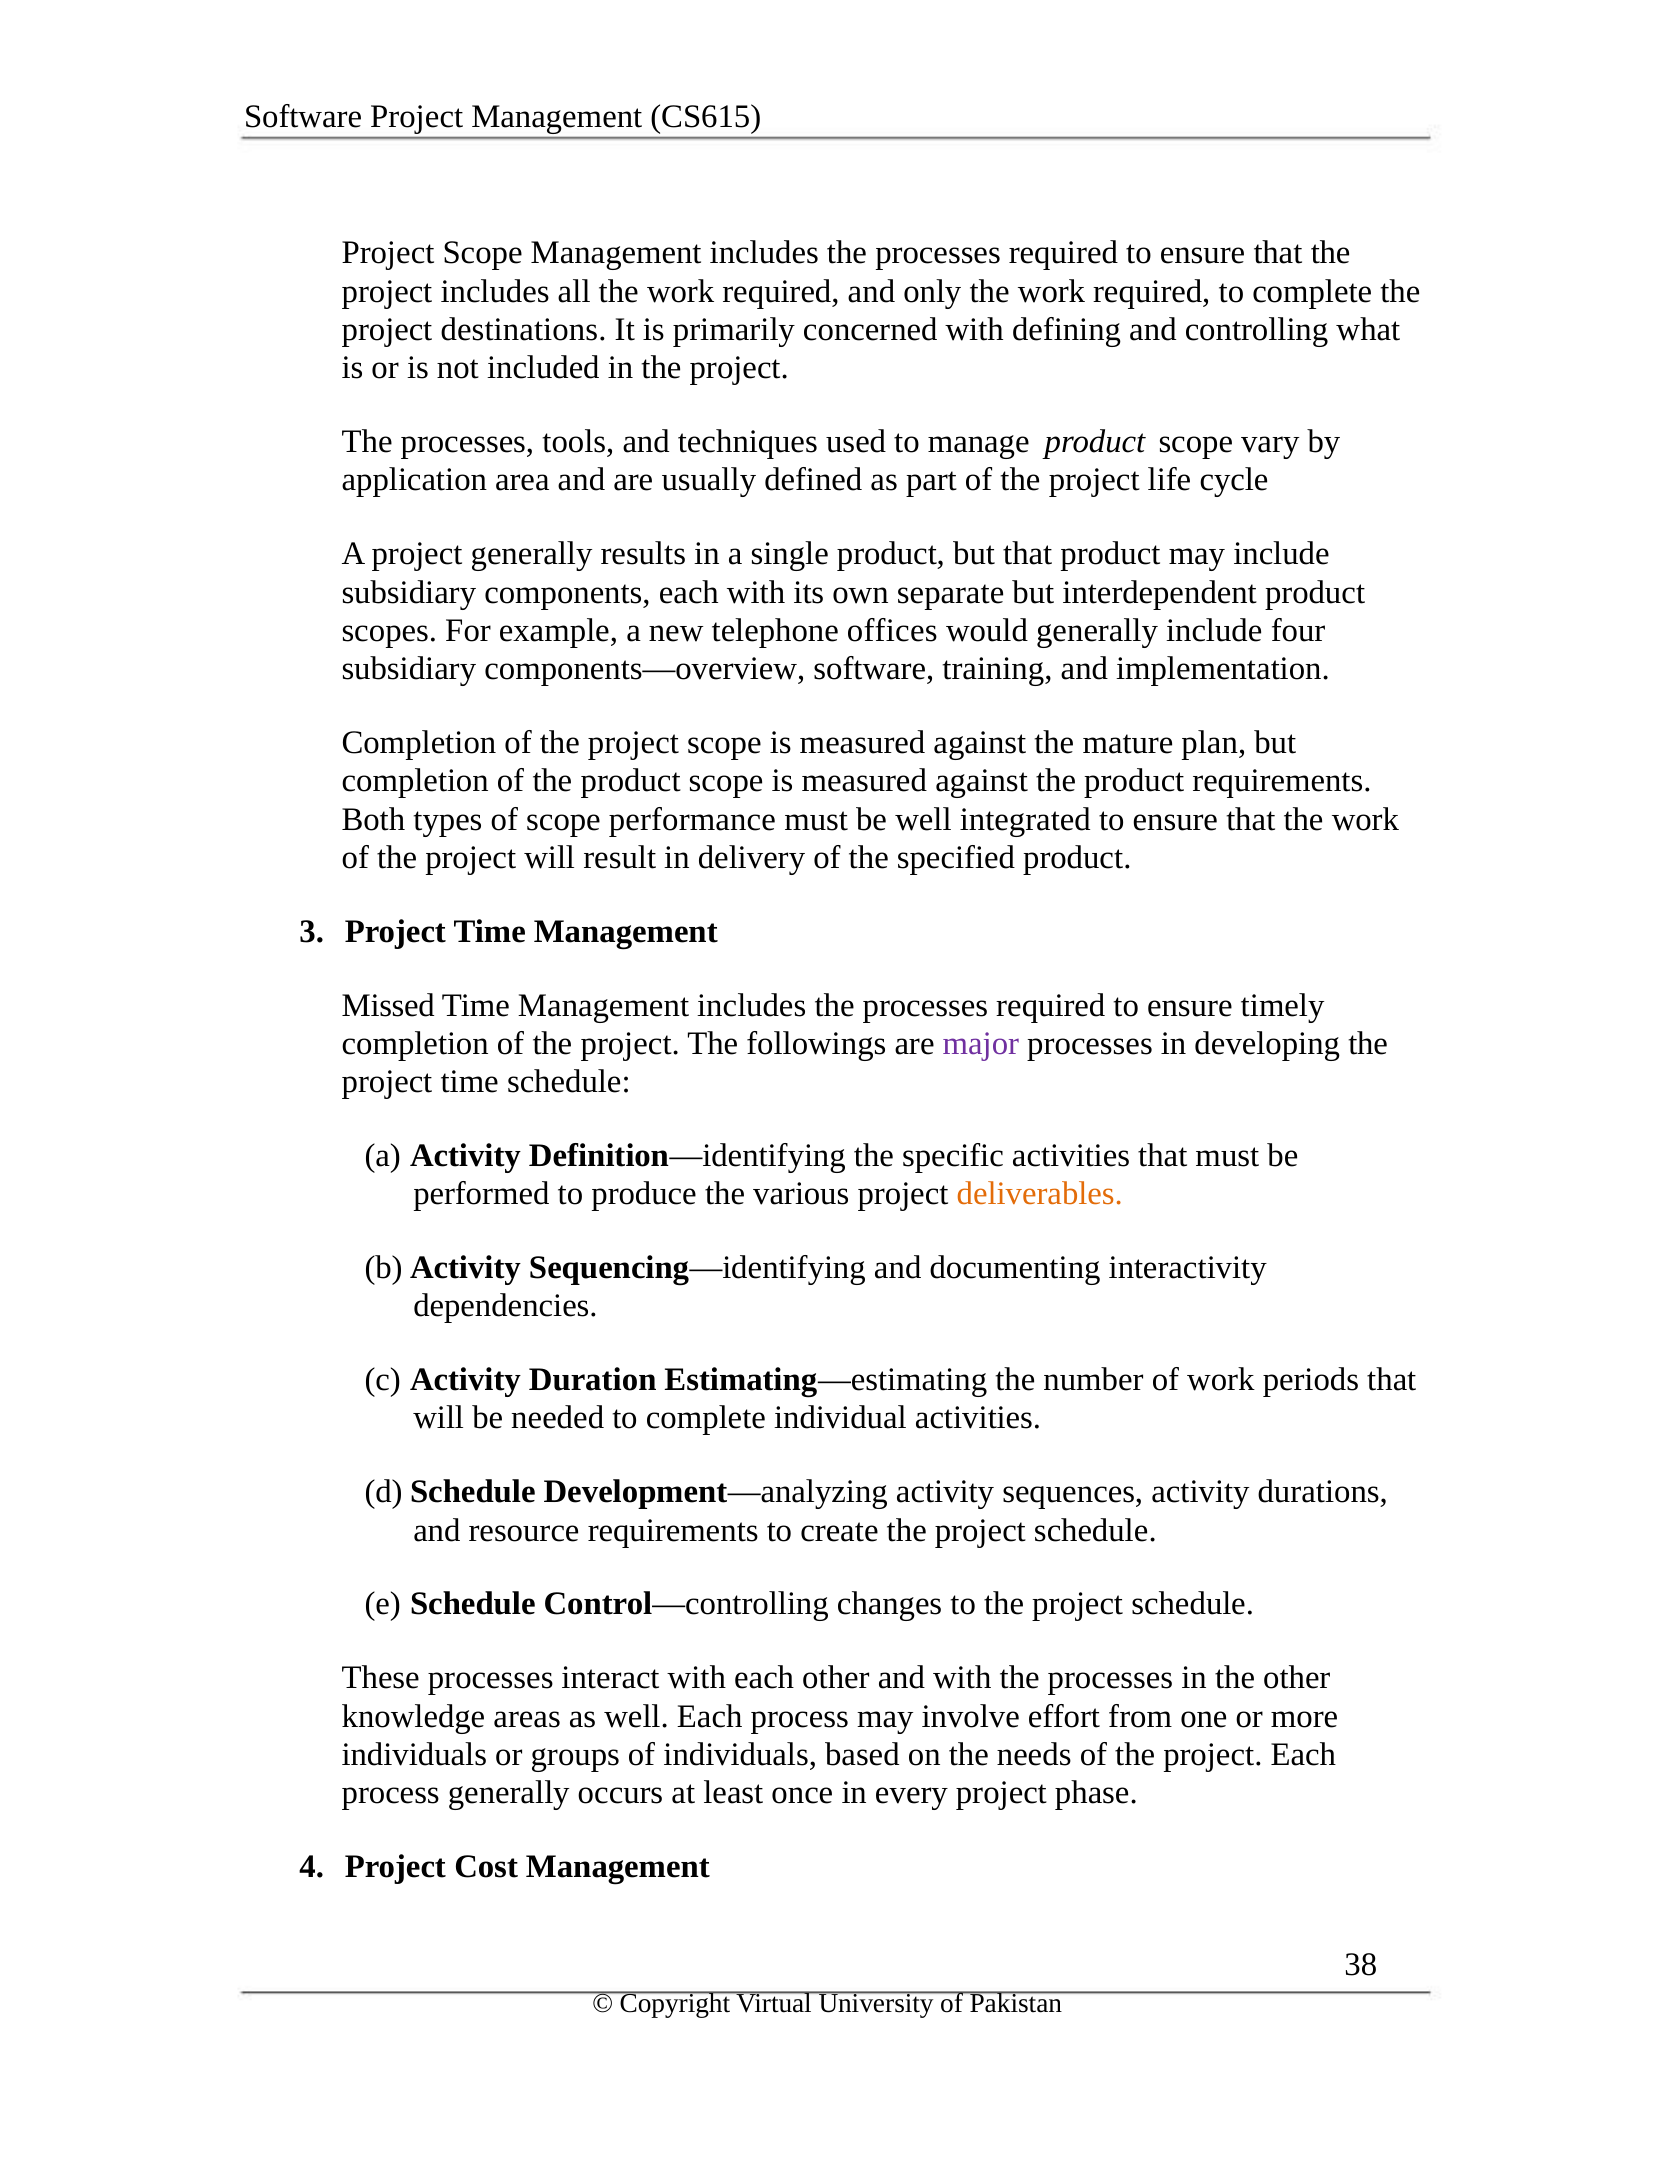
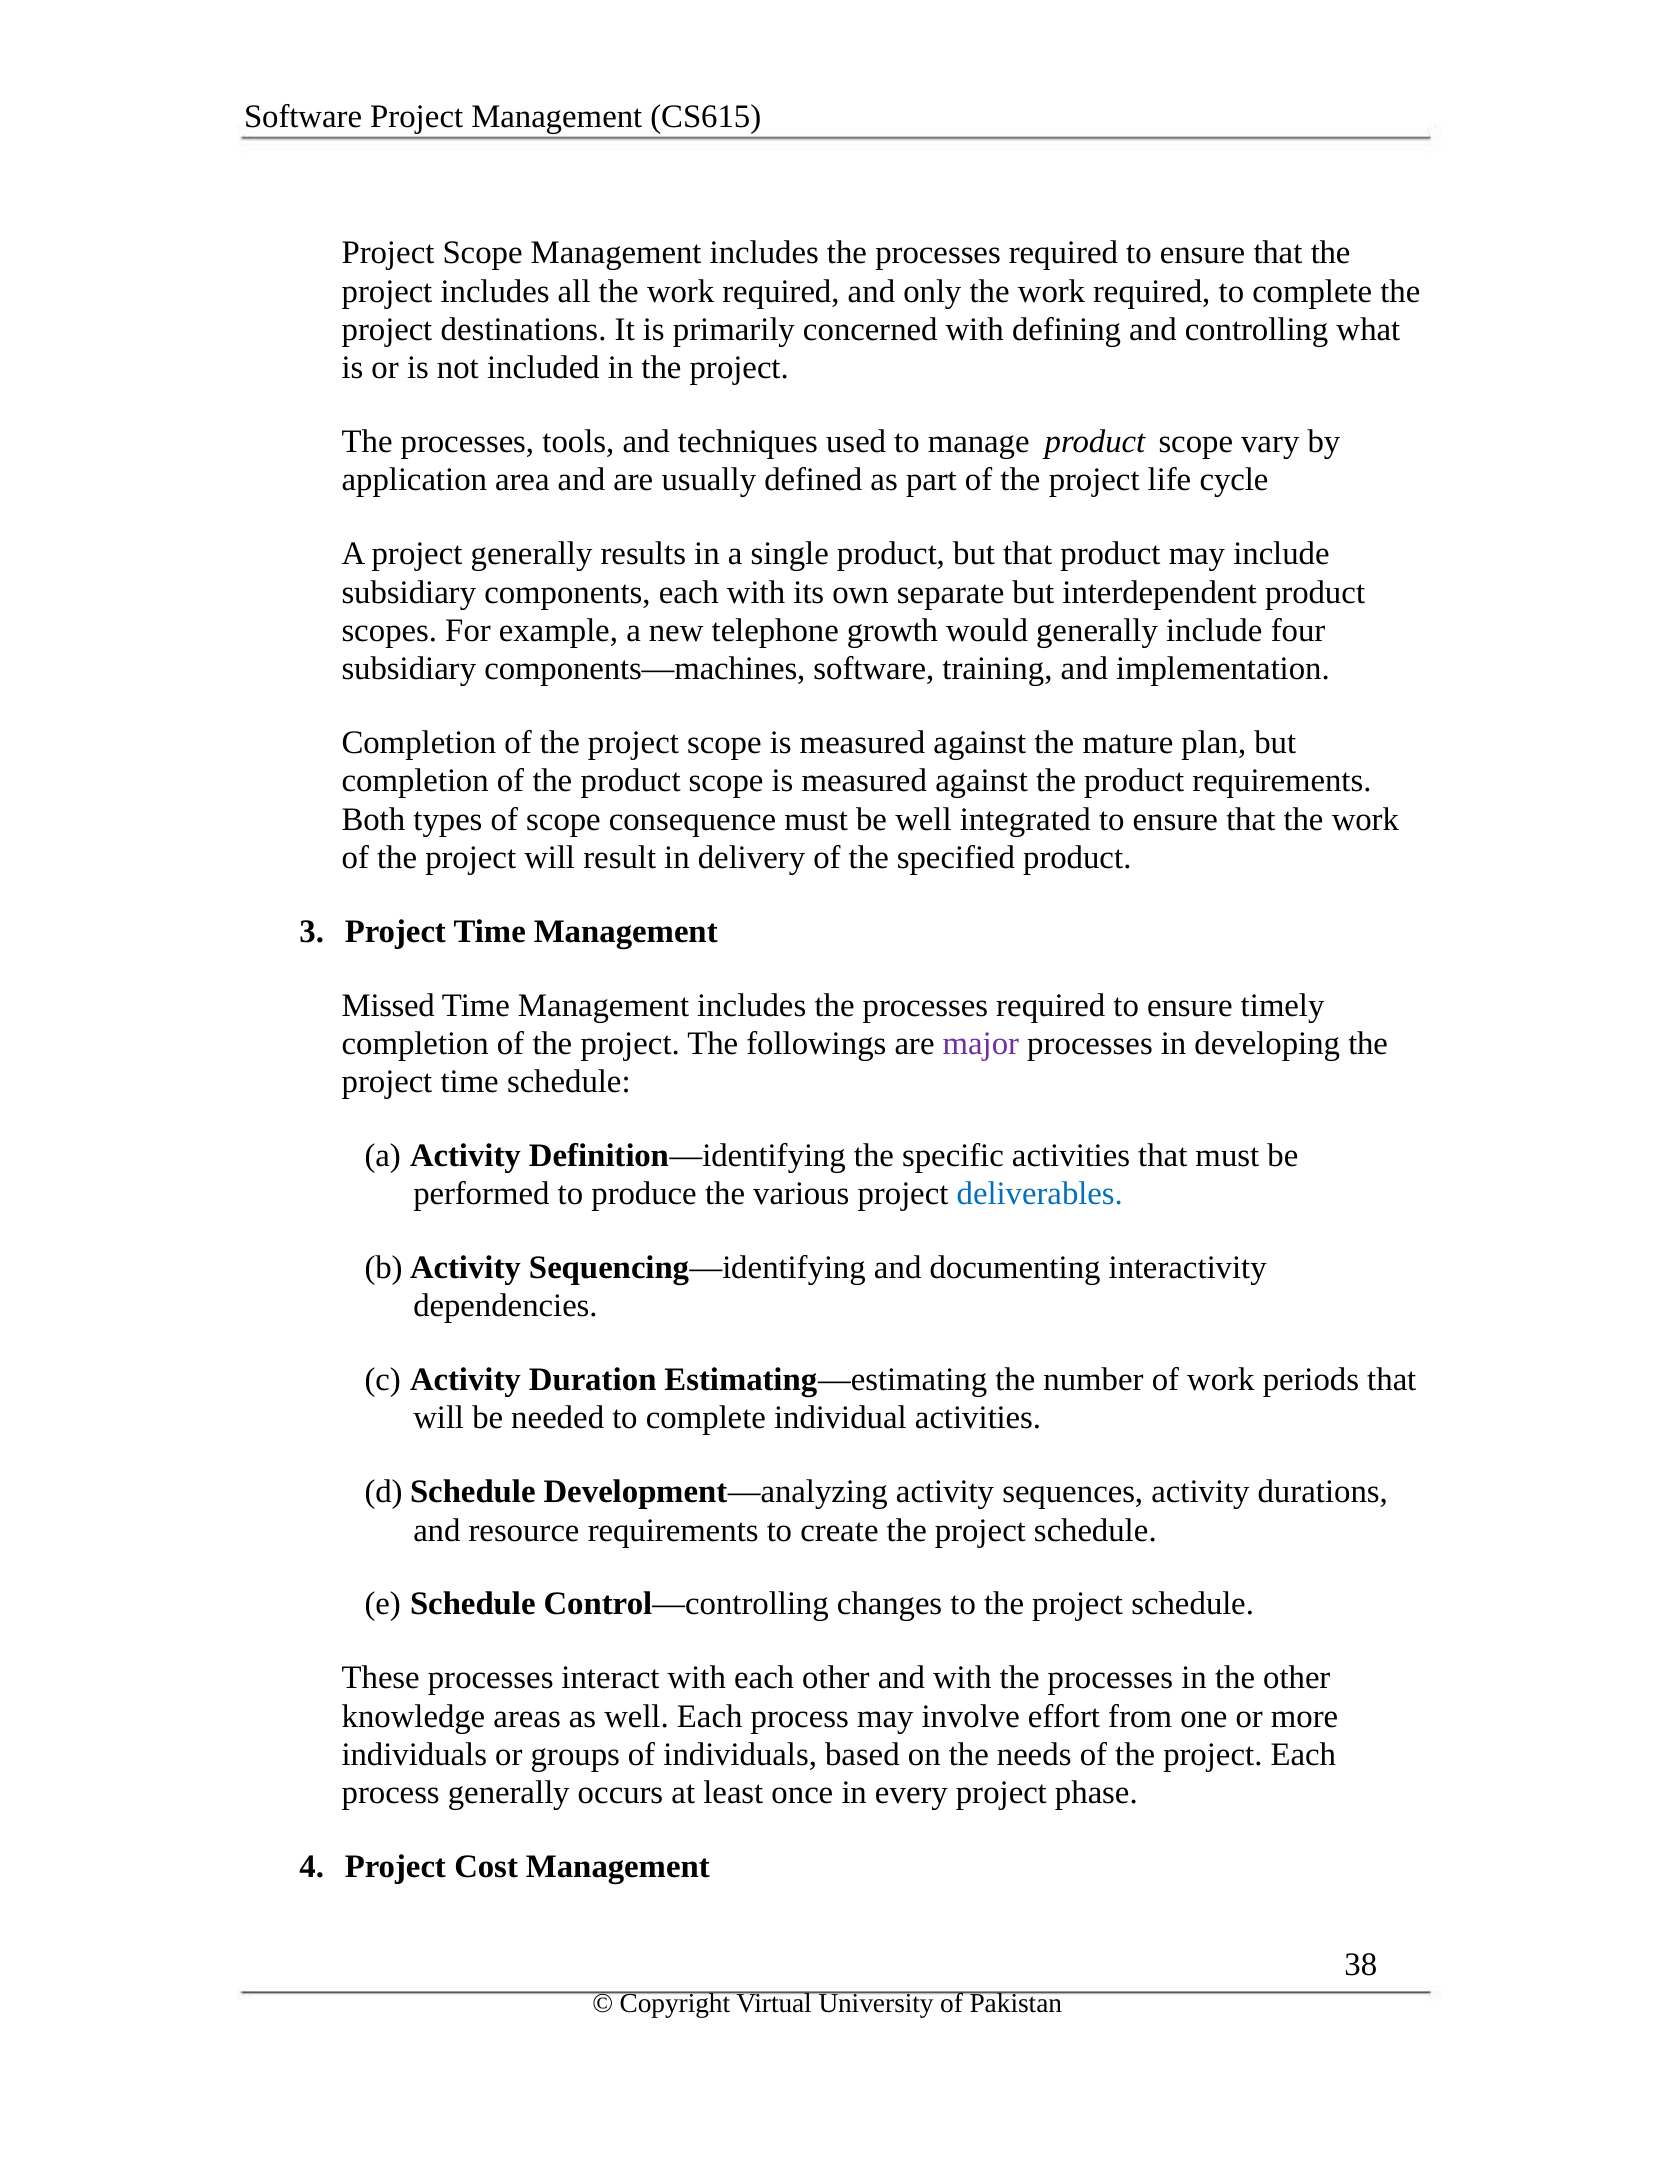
offices: offices -> growth (892, 631)
components—overview: components—overview -> components—machines (645, 669)
performance: performance -> consequence (692, 819)
deliverables colour: orange -> blue (1040, 1194)
